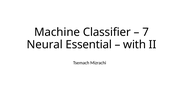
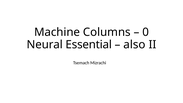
Classifier: Classifier -> Columns (107, 32)
7: 7 -> 0 (146, 32)
with: with -> also (134, 45)
